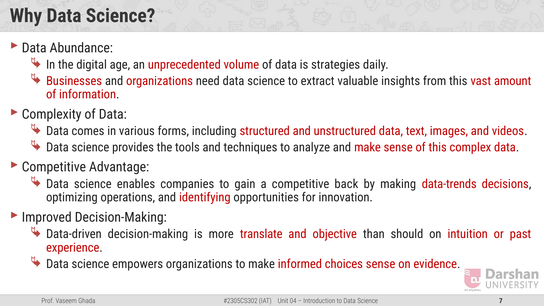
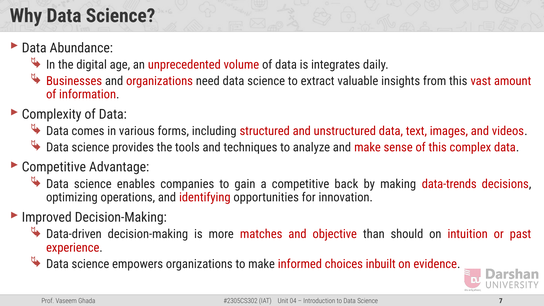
strategies: strategies -> integrates (336, 65)
translate: translate -> matches (261, 234)
choices sense: sense -> inbuilt (381, 264)
